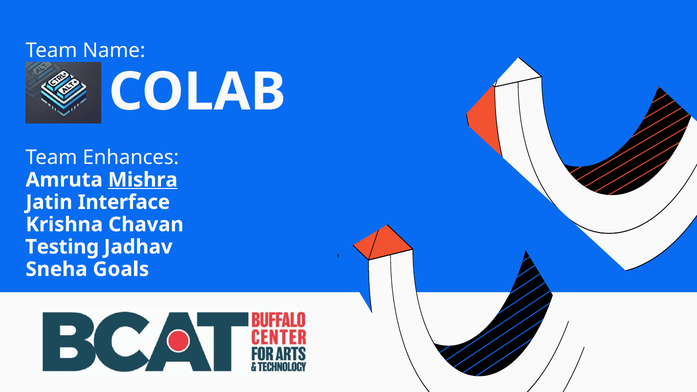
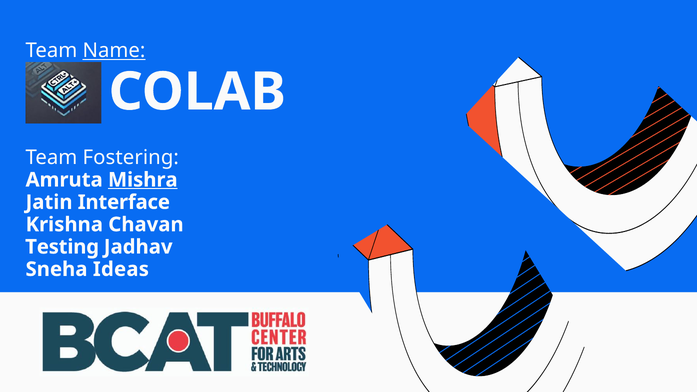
Name underline: none -> present (114, 51)
Enhances: Enhances -> Fostering (131, 158)
Goals: Goals -> Ideas (121, 269)
